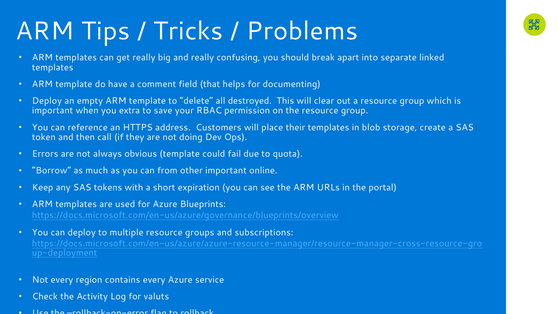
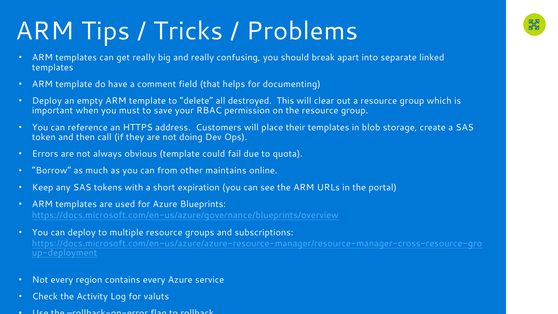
extra: extra -> must (129, 111)
other important: important -> maintains (226, 171)
